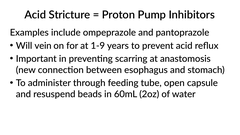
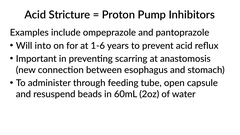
vein: vein -> into (43, 46)
1-9: 1-9 -> 1-6 (98, 46)
